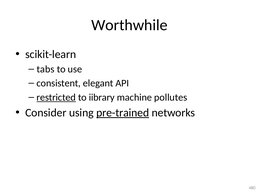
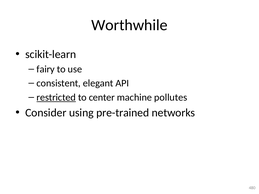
tabs: tabs -> fairy (46, 69)
iibrary: iibrary -> center (102, 97)
pre-trained underline: present -> none (123, 113)
